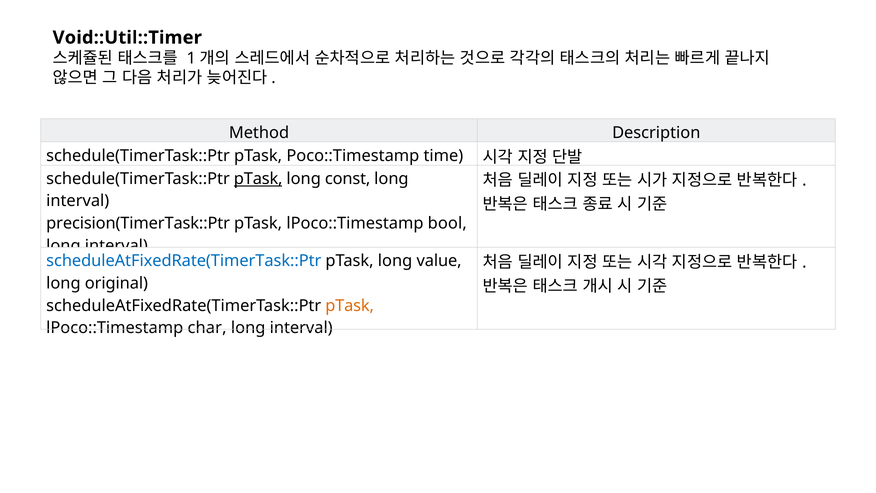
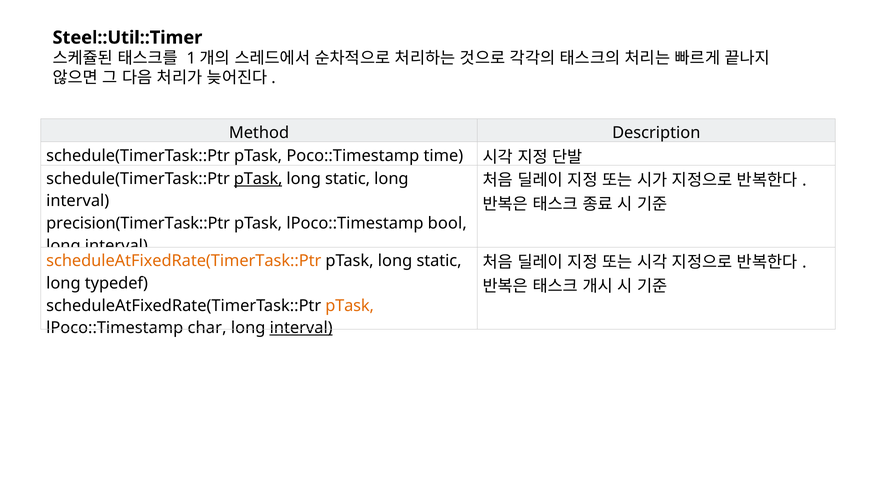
Void::Util::Timer: Void::Util::Timer -> Steel::Util::Timer (127, 38)
const: const -> static (348, 179)
scheduleAtFixedRate(TimerTask::Ptr colour: blue -> orange (184, 261)
value: value -> static (439, 261)
original: original -> typedef (116, 283)
interval underline: none -> present (301, 328)
